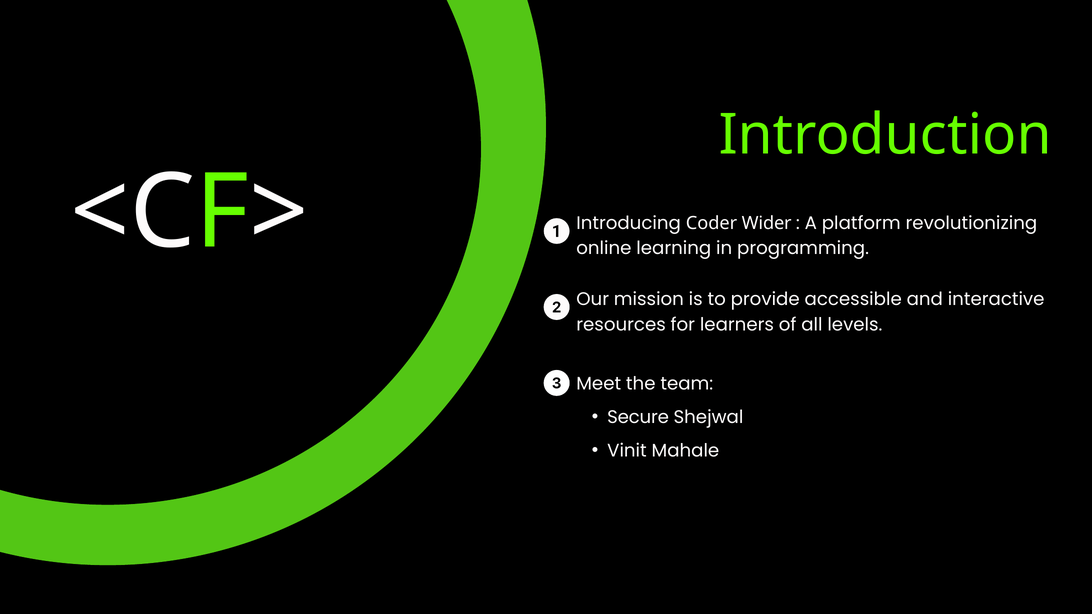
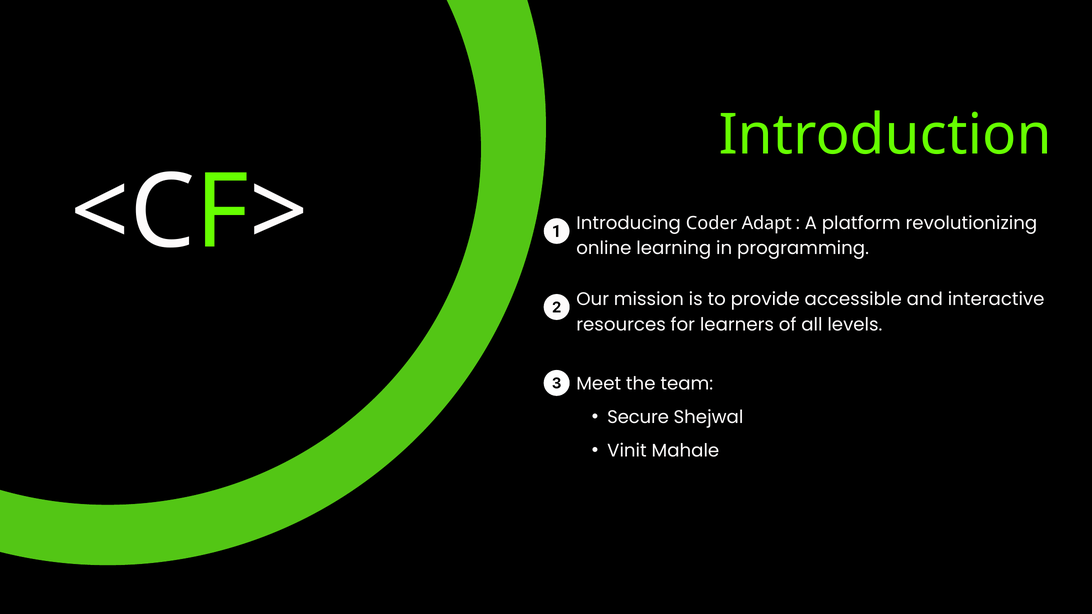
Wider: Wider -> Adapt (767, 223)
